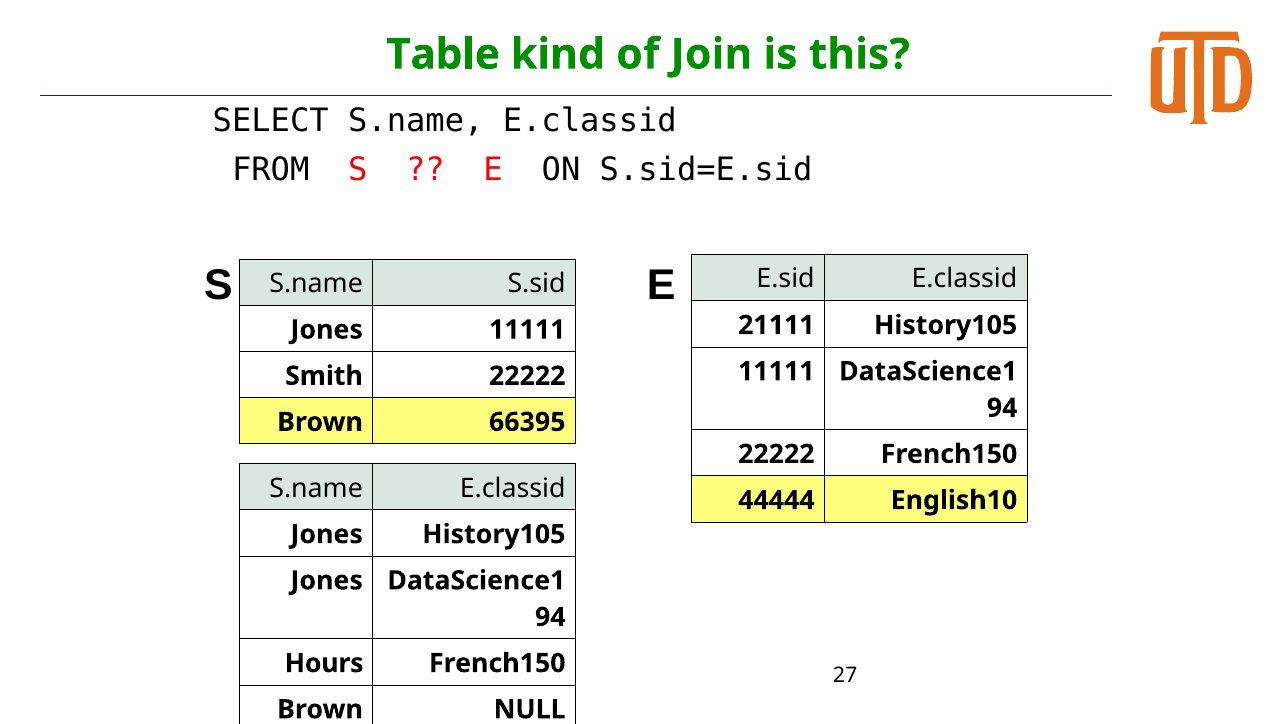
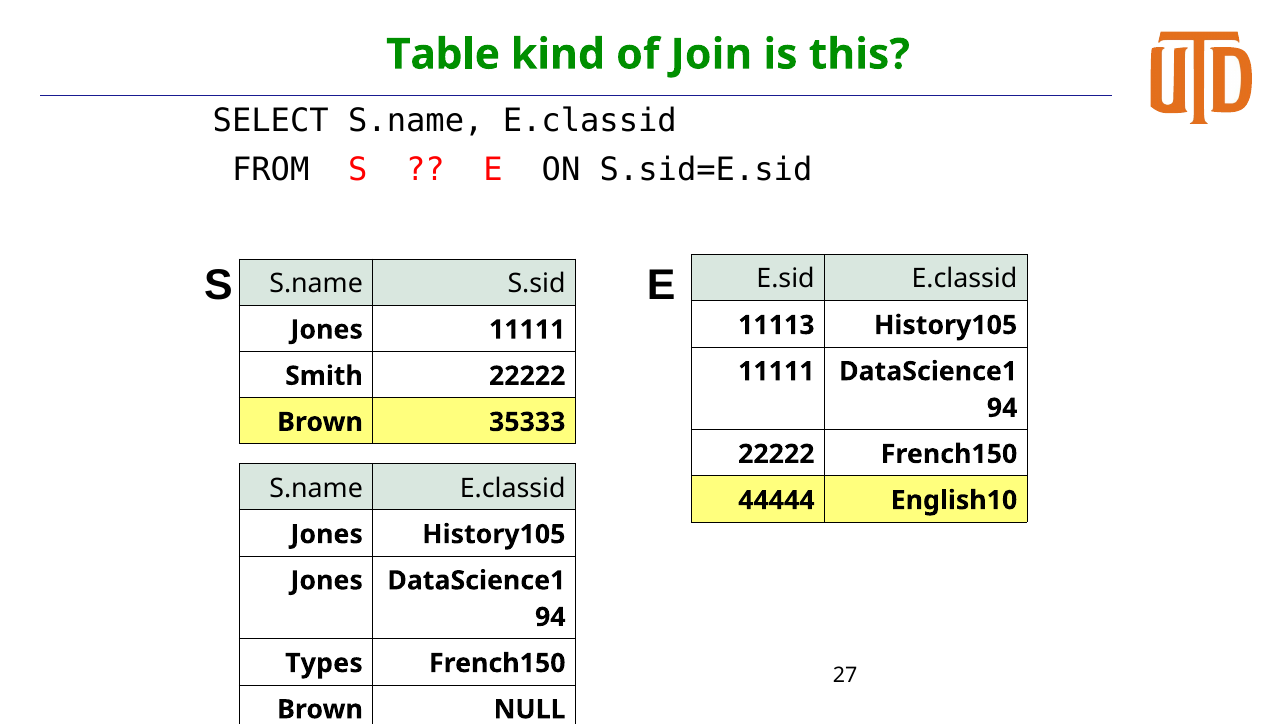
21111: 21111 -> 11113 (776, 325)
66395: 66395 -> 35333 (527, 422)
Hours: Hours -> Types (324, 663)
